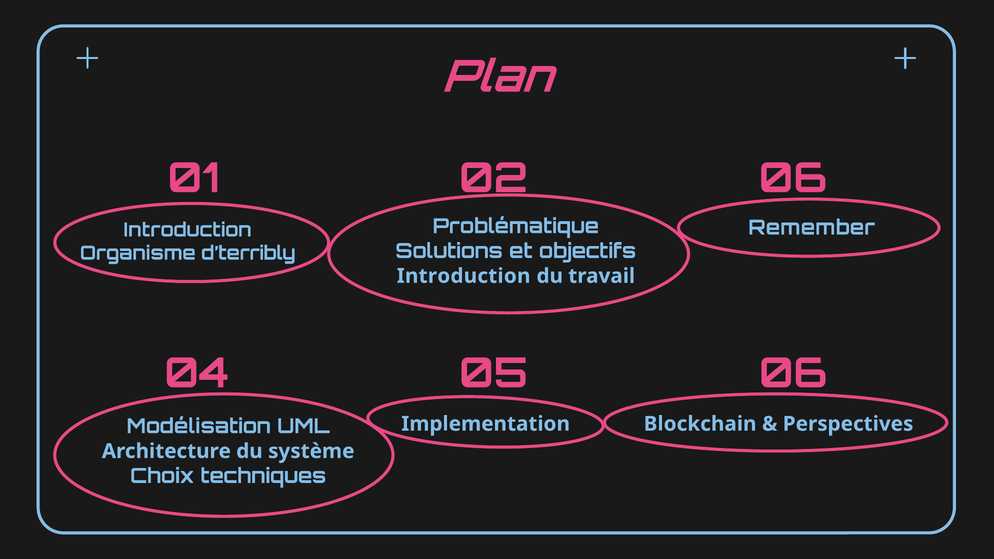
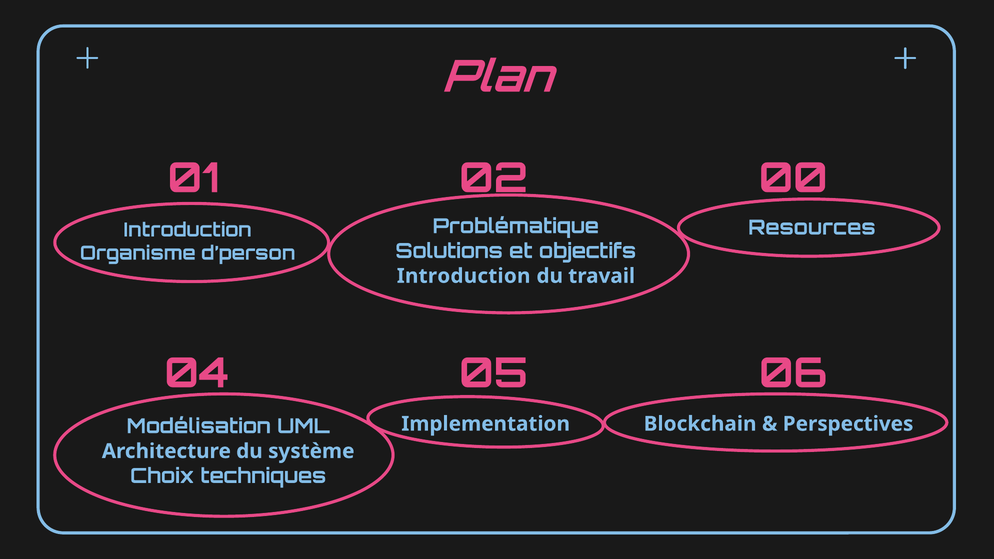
02 06: 06 -> 00 (793, 179)
Remember: Remember -> Resources (812, 228)
d’terribly: d’terribly -> d’person (248, 253)
